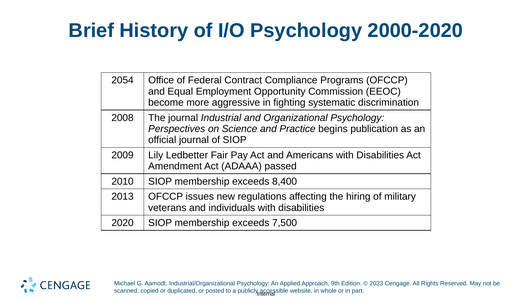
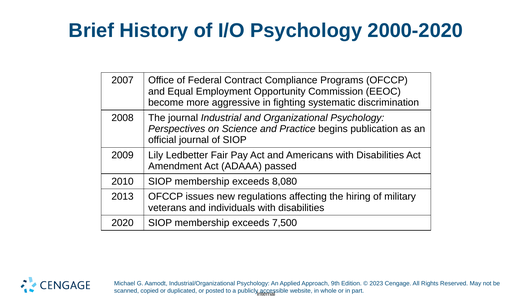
2054: 2054 -> 2007 (123, 80)
8,400: 8,400 -> 8,080 (285, 182)
